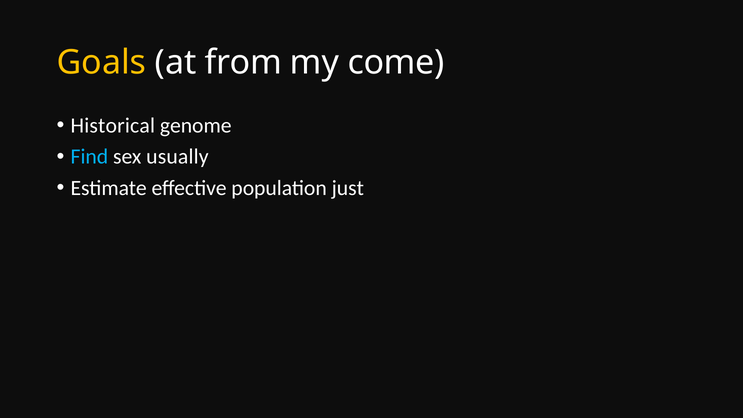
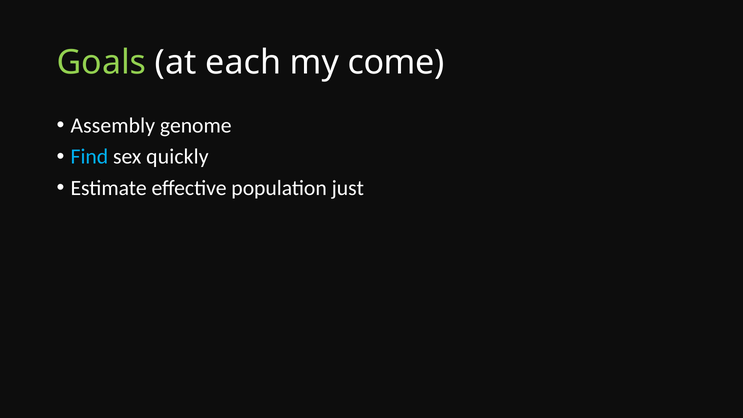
Goals colour: yellow -> light green (101, 62)
from: from -> each (243, 62)
Historical: Historical -> Assembly (113, 126)
usually: usually -> quickly (177, 157)
